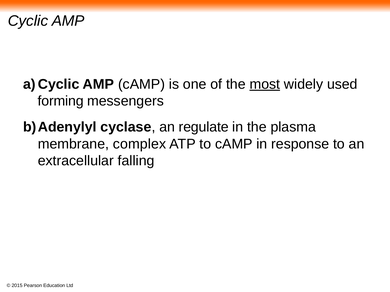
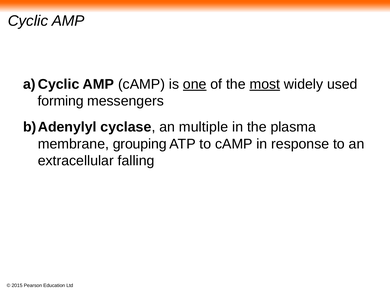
one underline: none -> present (195, 84)
regulate: regulate -> multiple (204, 127)
complex: complex -> grouping (140, 144)
